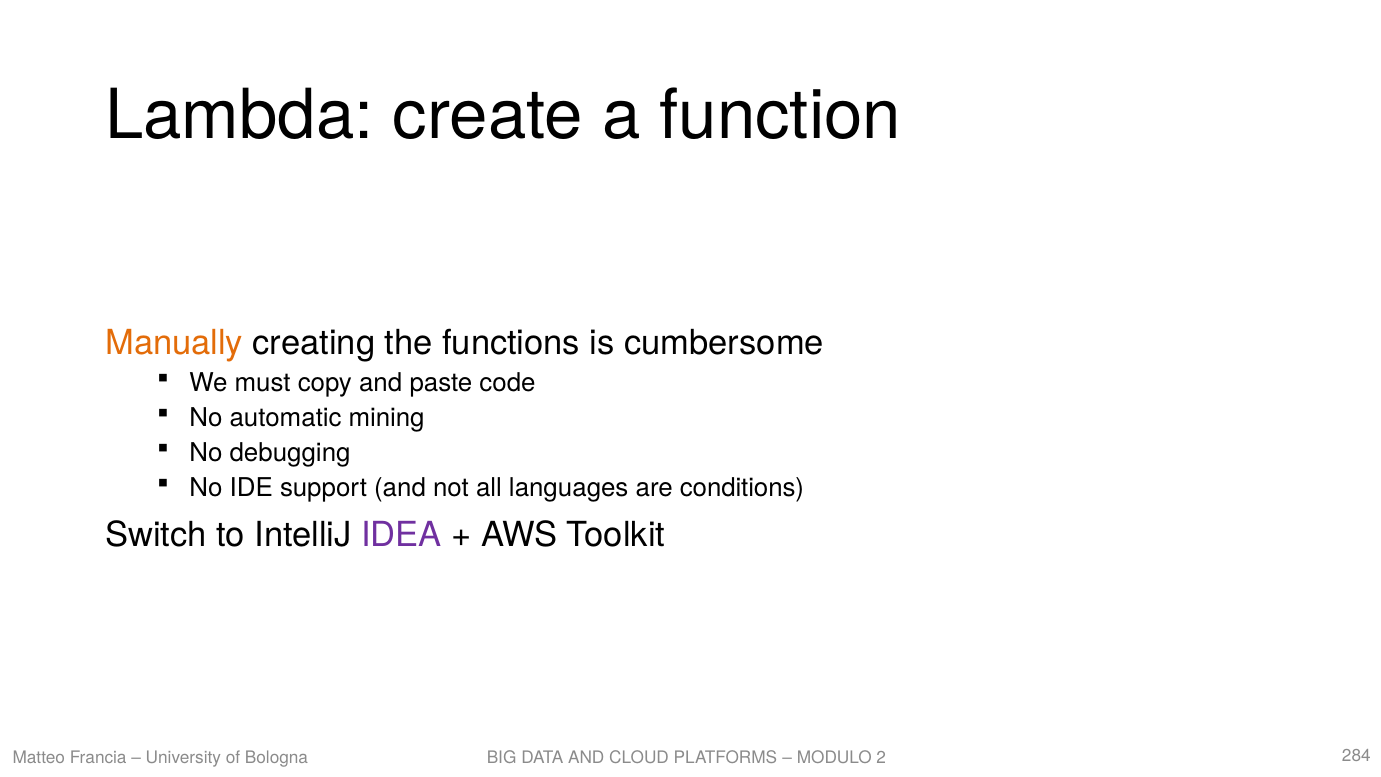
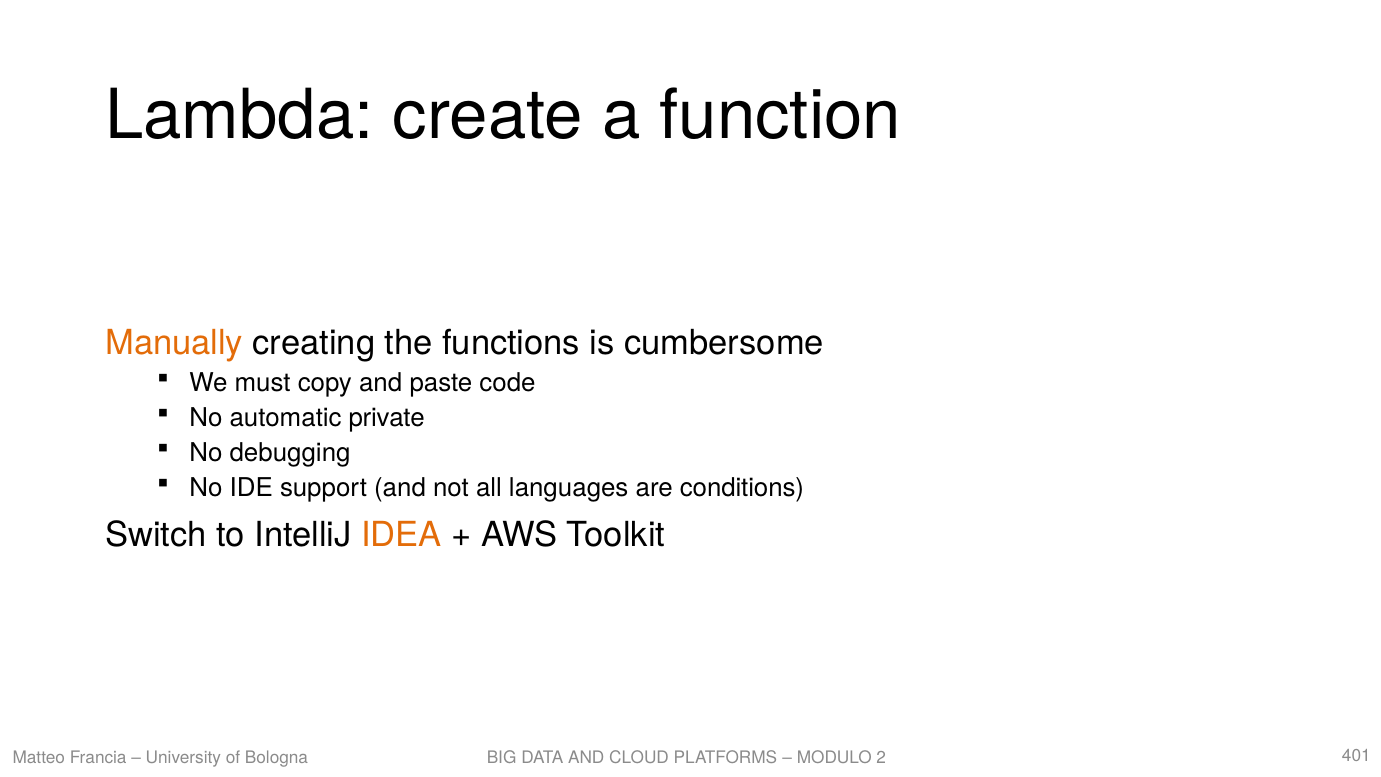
mining: mining -> private (387, 418)
IDEA colour: purple -> orange (402, 535)
284: 284 -> 401 (1356, 755)
